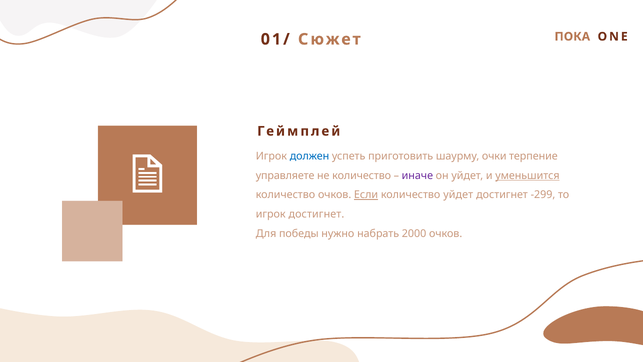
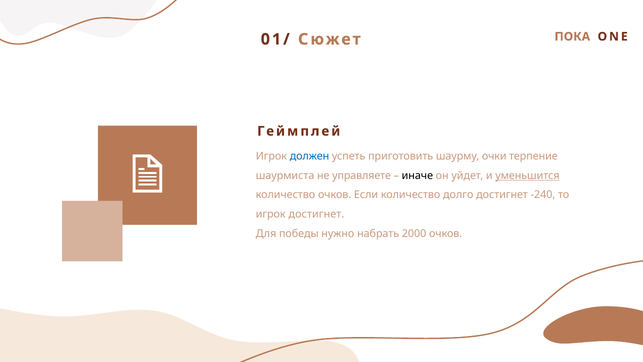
управляете: управляете -> шаурмиста (285, 176)
не количество: количество -> управляете (362, 176)
иначе colour: purple -> black (417, 176)
Если underline: present -> none (366, 195)
количество уйдет: уйдет -> долго (458, 195)
-299: -299 -> -240 (543, 195)
